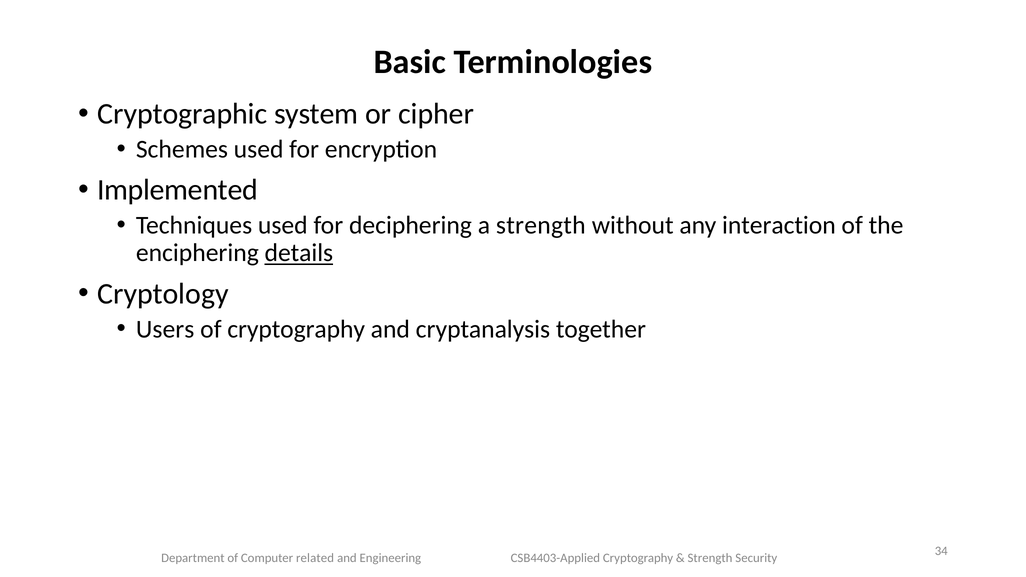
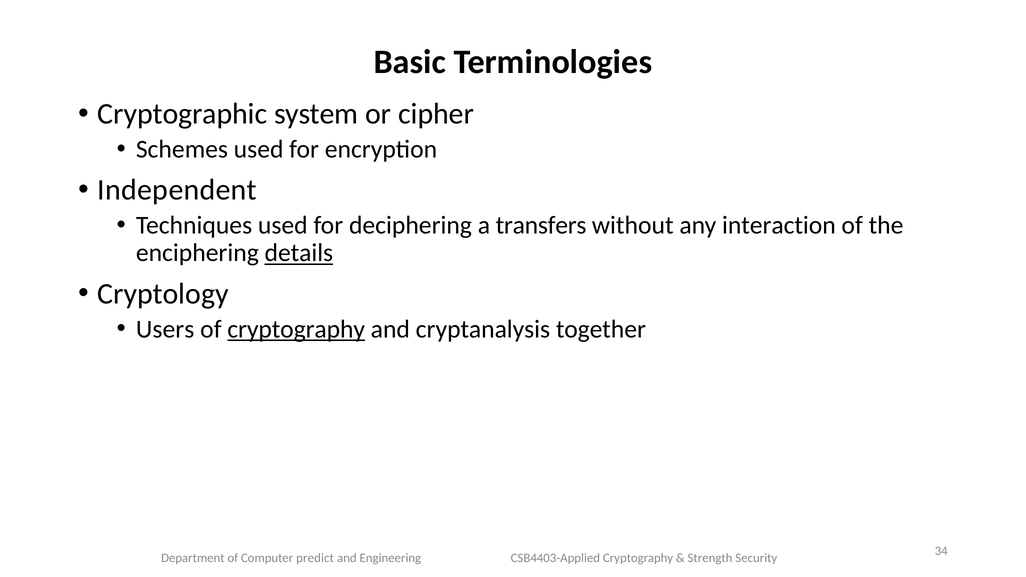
Implemented: Implemented -> Independent (177, 190)
a strength: strength -> transfers (541, 225)
cryptography underline: none -> present (296, 329)
related: related -> predict (315, 558)
